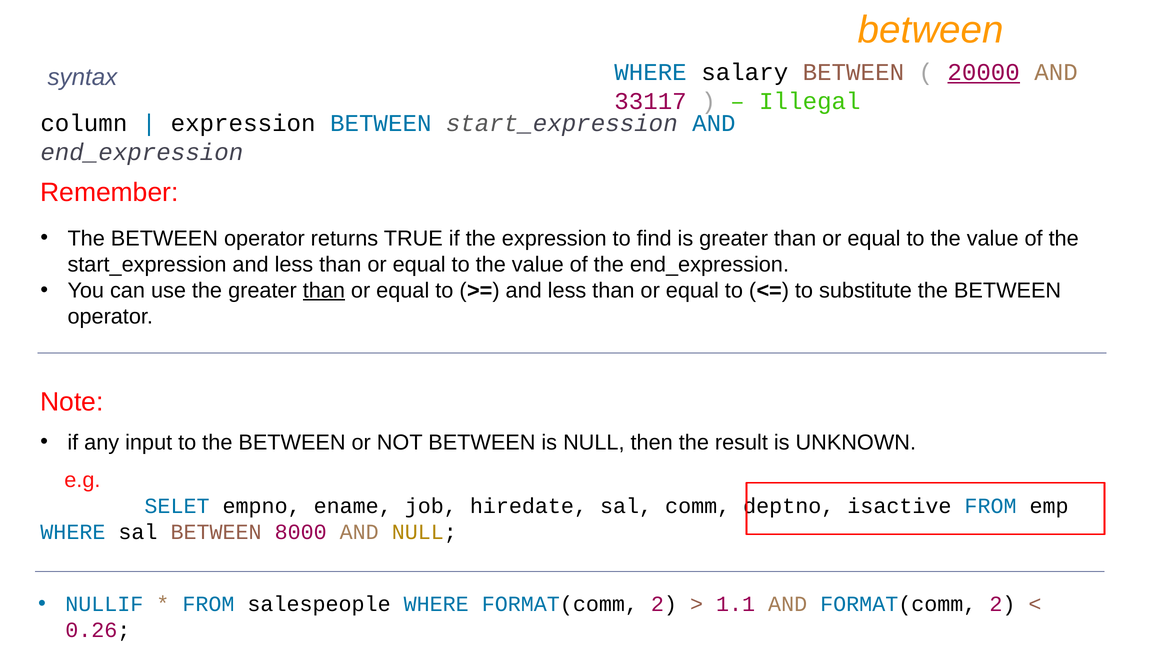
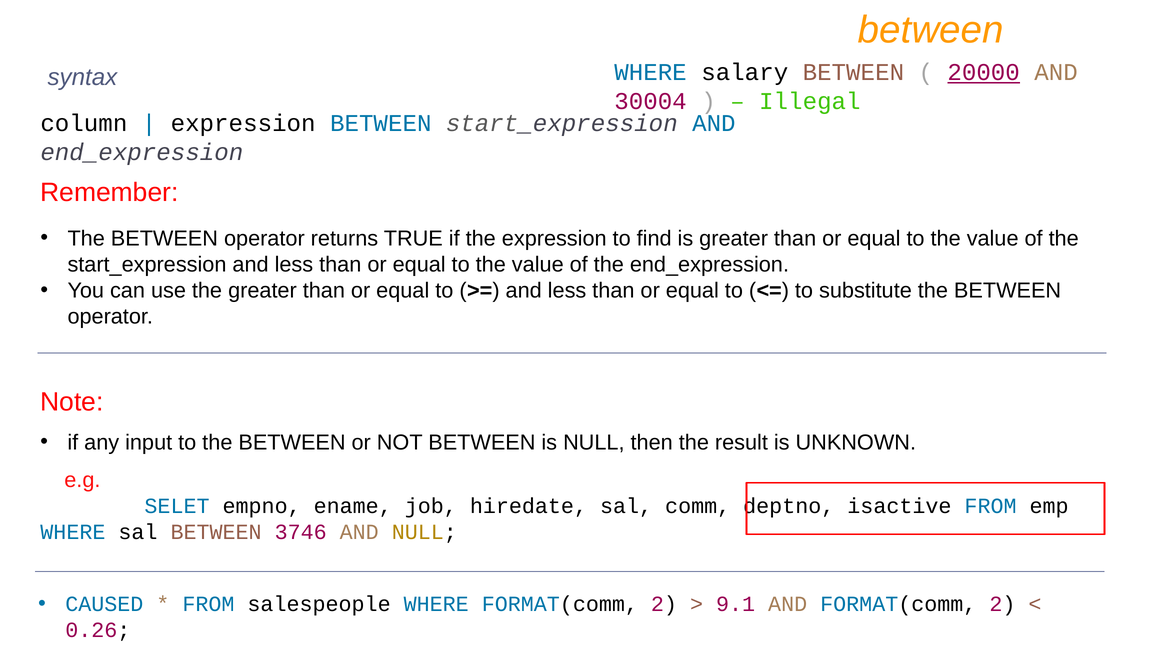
33117: 33117 -> 30004 (651, 101)
than underline: present -> none (324, 290)
8000: 8000 -> 3746 (301, 532)
NULLIF: NULLIF -> CAUSED (104, 604)
1.1: 1.1 -> 9.1 (736, 604)
